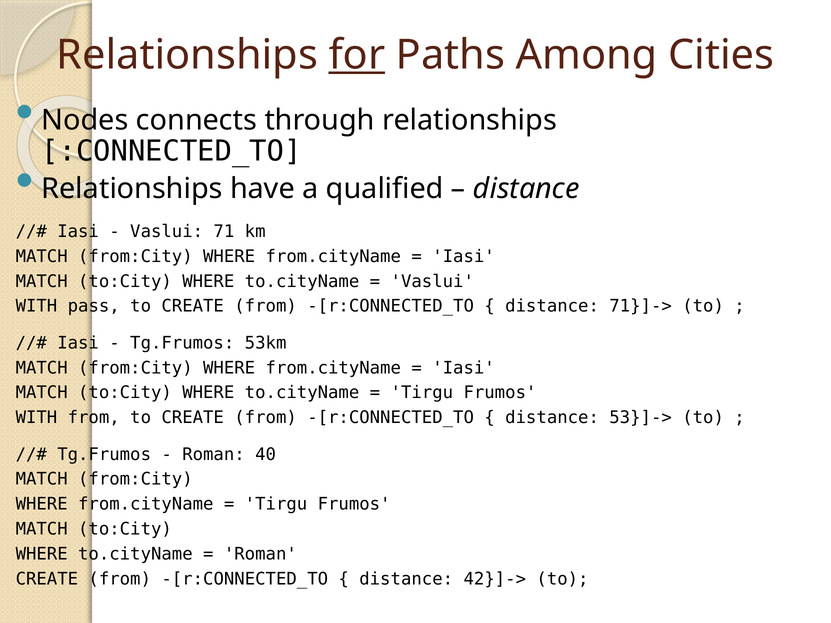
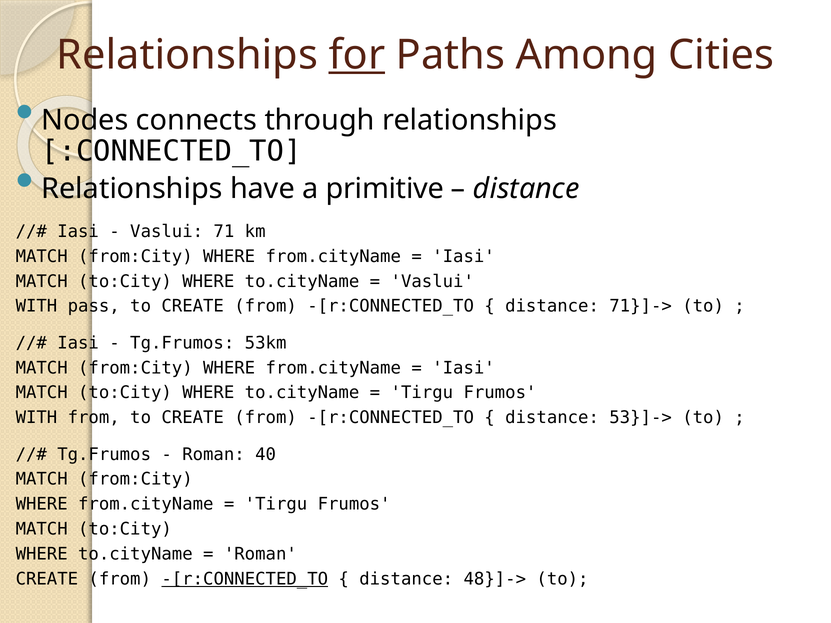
qualified: qualified -> primitive (385, 189)
-[r:CONNECTED_TO underline: none -> present (245, 579)
42}]->: 42}]-> -> 48}]-> (495, 579)
